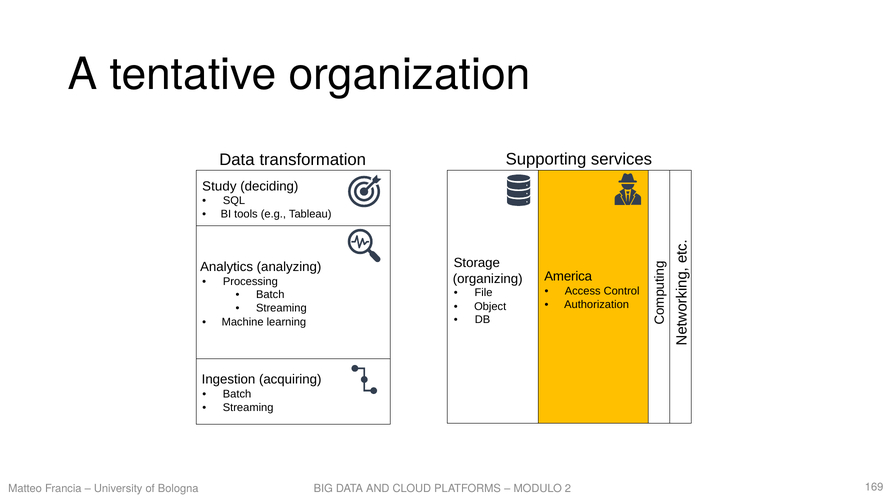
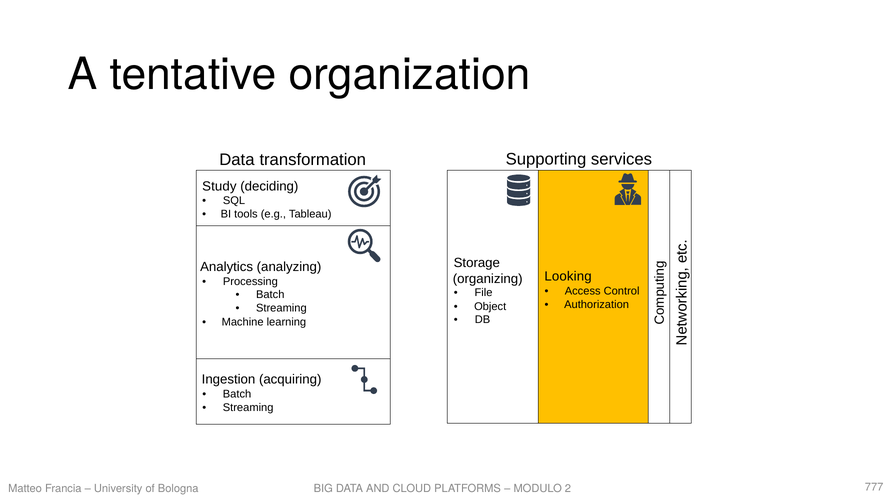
America: America -> Looking (568, 276)
169: 169 -> 777 (874, 487)
